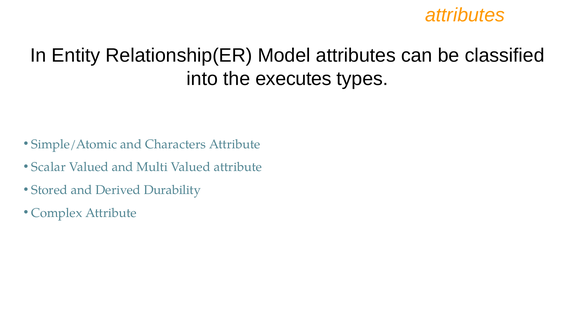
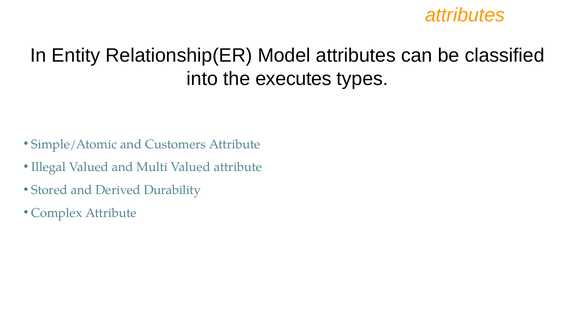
Characters: Characters -> Customers (175, 144)
Scalar: Scalar -> Illegal (49, 167)
